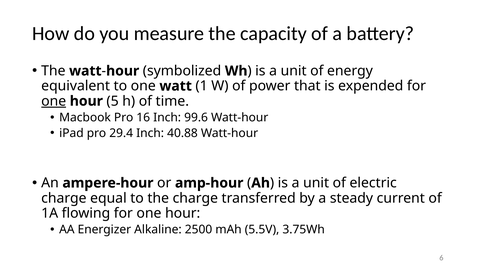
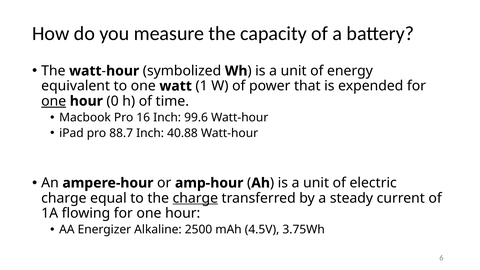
5: 5 -> 0 (113, 101)
29.4: 29.4 -> 88.7 (121, 133)
charge underline: none -> present (195, 198)
5.5V: 5.5V -> 4.5V (262, 230)
